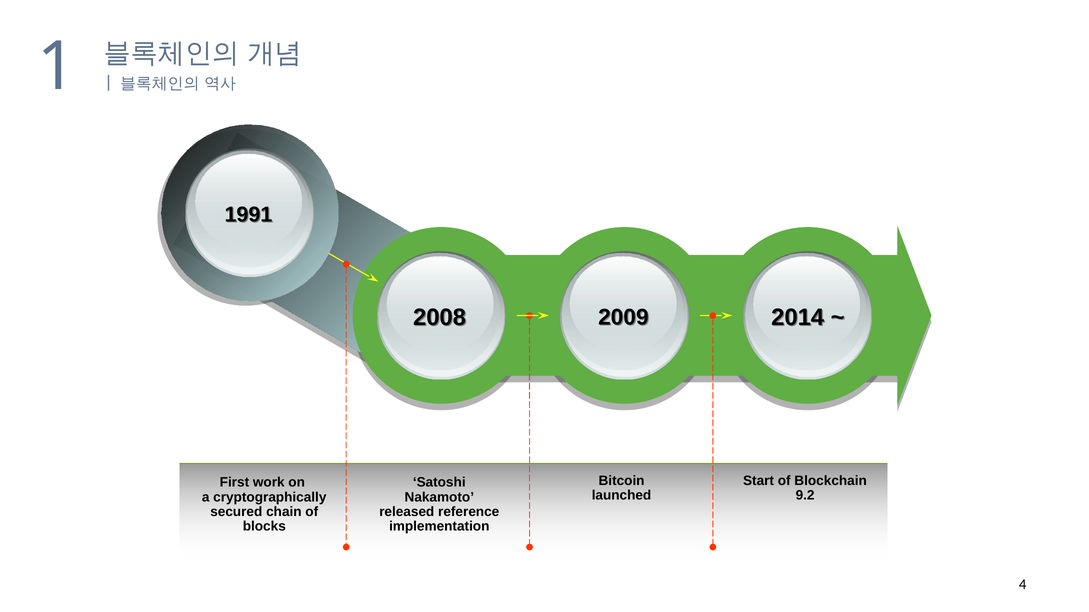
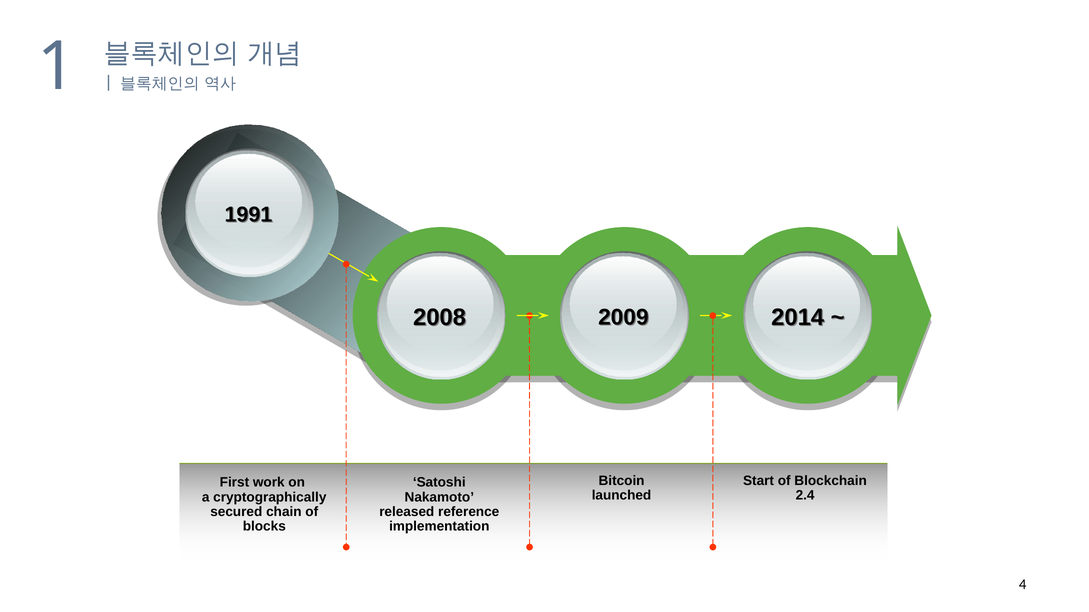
9.2: 9.2 -> 2.4 (805, 496)
